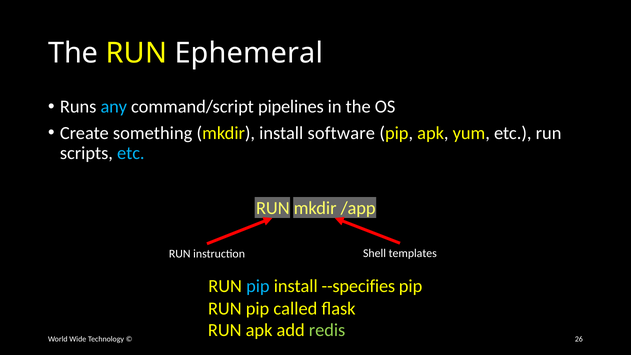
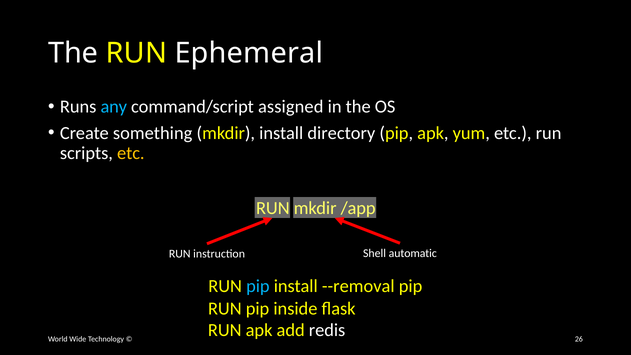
pipelines: pipelines -> assigned (291, 107)
software: software -> directory (341, 133)
etc colour: light blue -> yellow (131, 153)
templates: templates -> automatic (413, 253)
--specifies: --specifies -> --removal (358, 286)
called: called -> inside (295, 308)
redis colour: light green -> white (327, 330)
